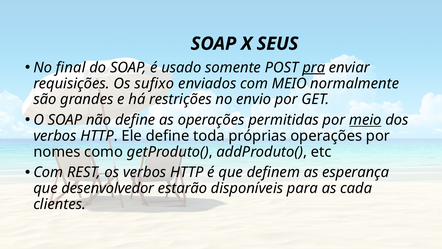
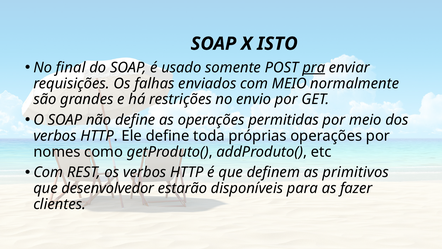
SEUS: SEUS -> ISTO (277, 44)
sufixo: sufixo -> falhas (154, 83)
meio underline: present -> none (365, 120)
esperança: esperança -> primitivos (356, 172)
cada: cada -> fazer (356, 188)
